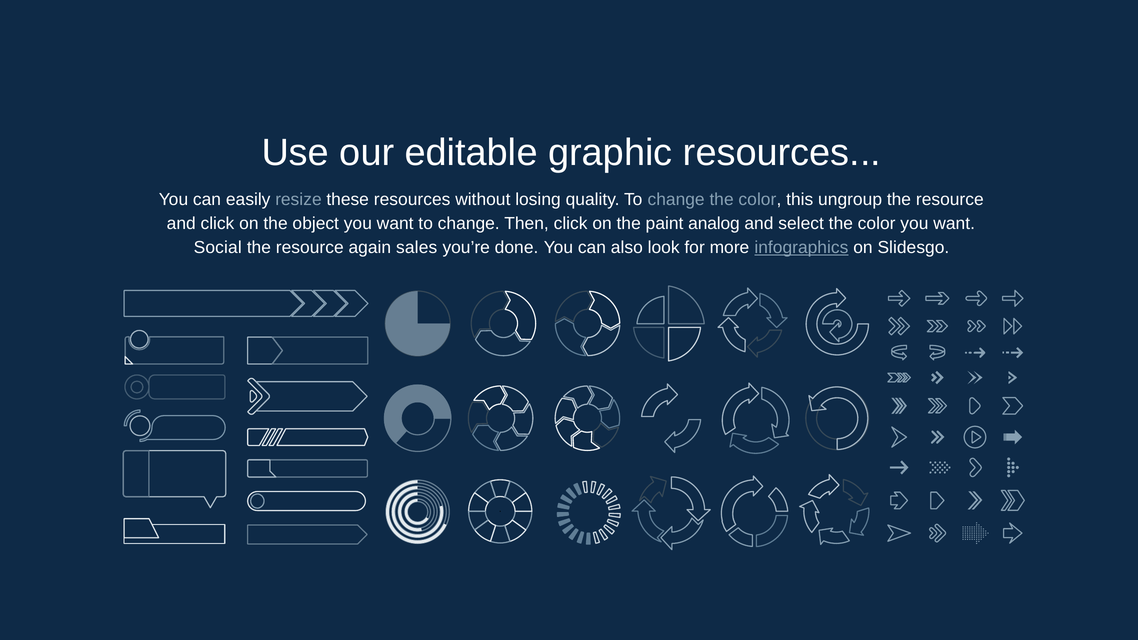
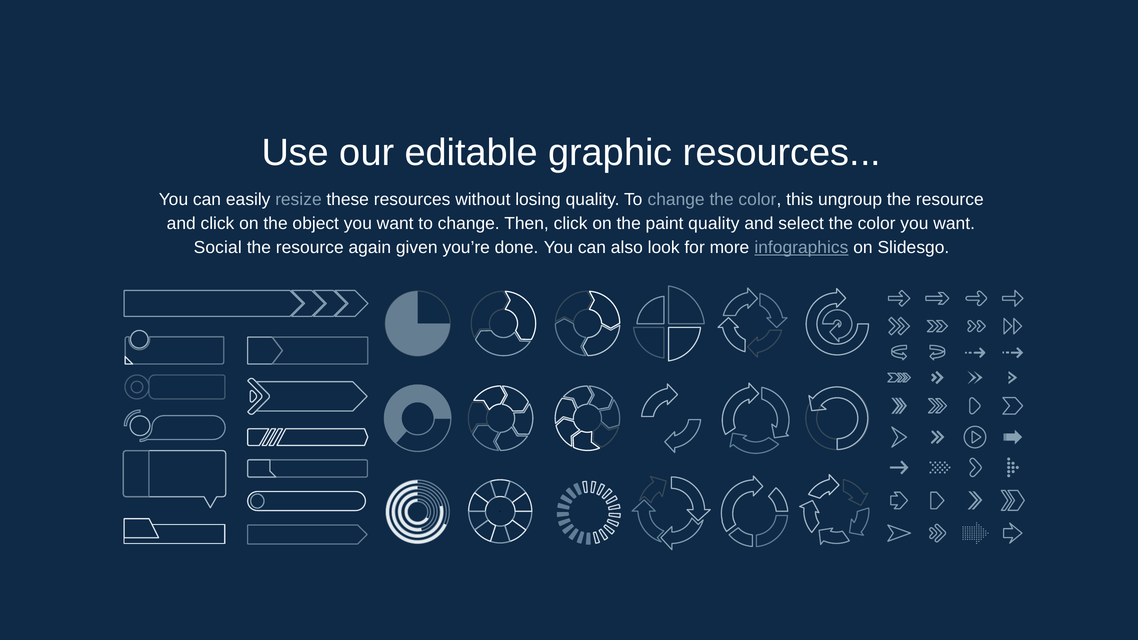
paint analog: analog -> quality (714, 224)
sales: sales -> given (417, 248)
